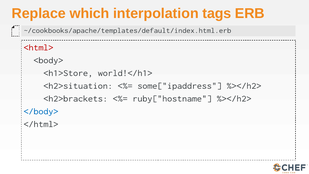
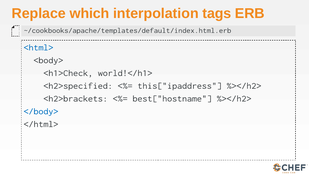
<html> colour: red -> blue (38, 47)
<h1>Store: <h1>Store -> <h1>Check (68, 73)
<h2>situation: <h2>situation -> <h2>specified (78, 86)
some["ipaddress: some["ipaddress -> this["ipaddress (180, 86)
ruby["hostname: ruby["hostname -> best["hostname (172, 98)
